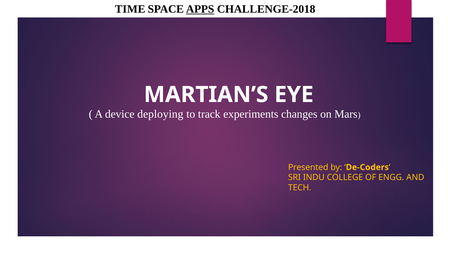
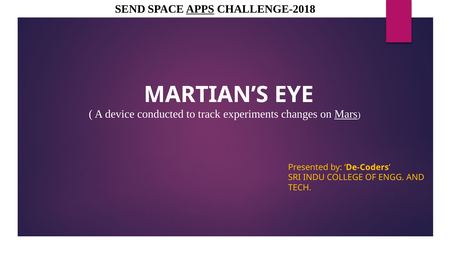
TIME: TIME -> SEND (130, 9)
deploying: deploying -> conducted (160, 114)
Mars underline: none -> present (346, 114)
